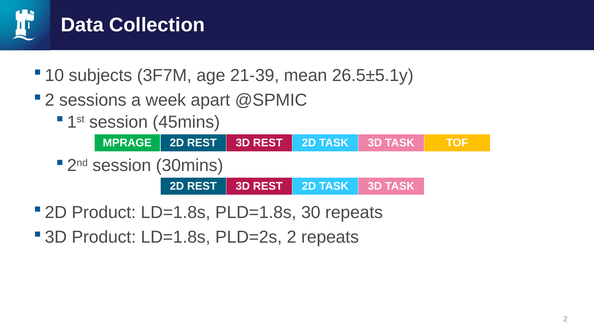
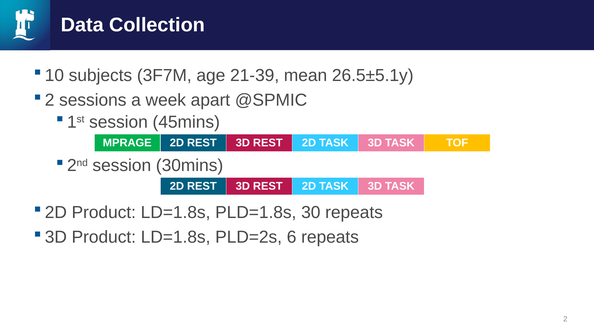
PLD=2s 2: 2 -> 6 (292, 237)
